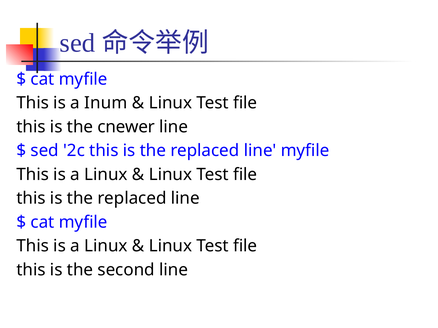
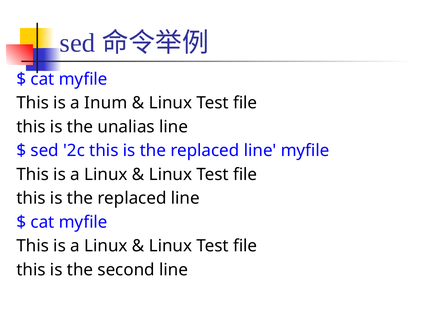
cnewer: cnewer -> unalias (126, 127)
